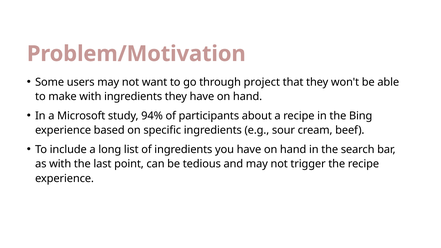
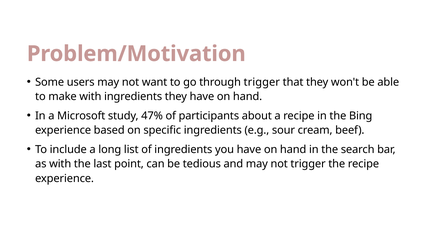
through project: project -> trigger (262, 82)
94%: 94% -> 47% (152, 116)
